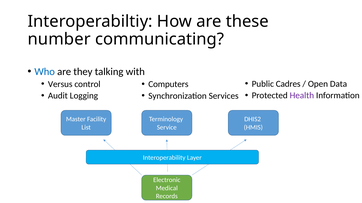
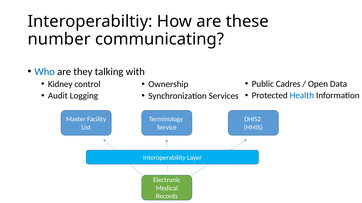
Versus: Versus -> Kidney (60, 84)
Computers: Computers -> Ownership (168, 84)
Health colour: purple -> blue (302, 96)
